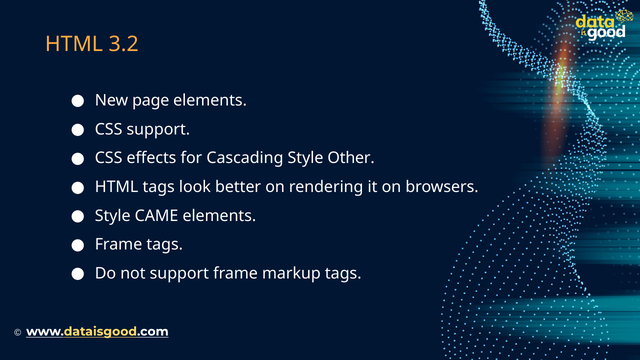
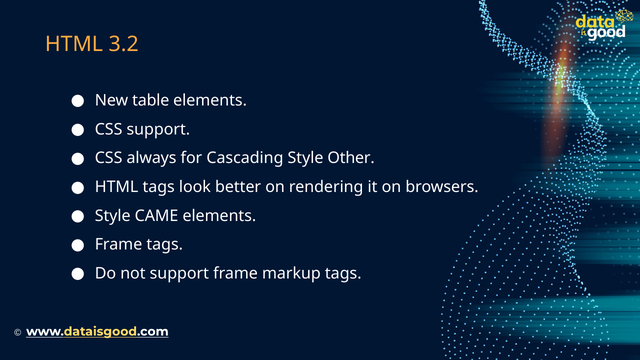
page: page -> table (151, 101)
effects: effects -> always (152, 158)
